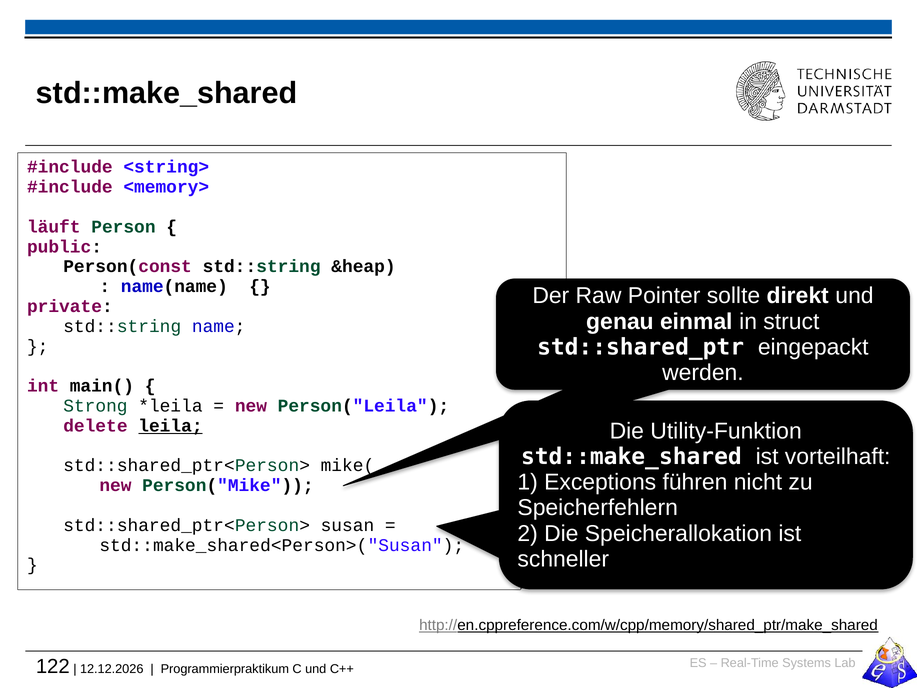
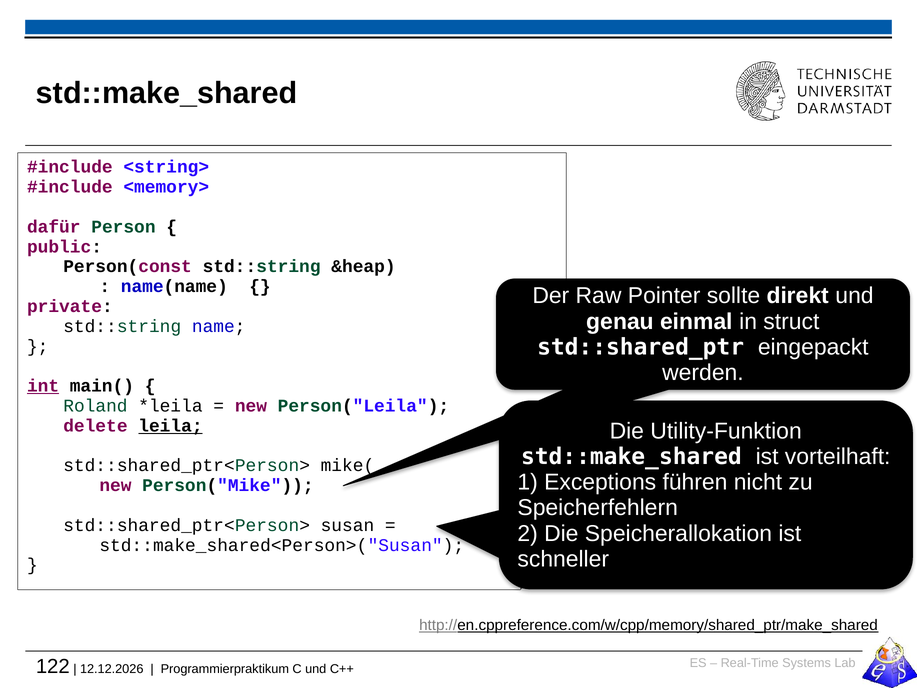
läuft: läuft -> dafür (54, 227)
int underline: none -> present (43, 386)
Strong: Strong -> Roland (95, 406)
